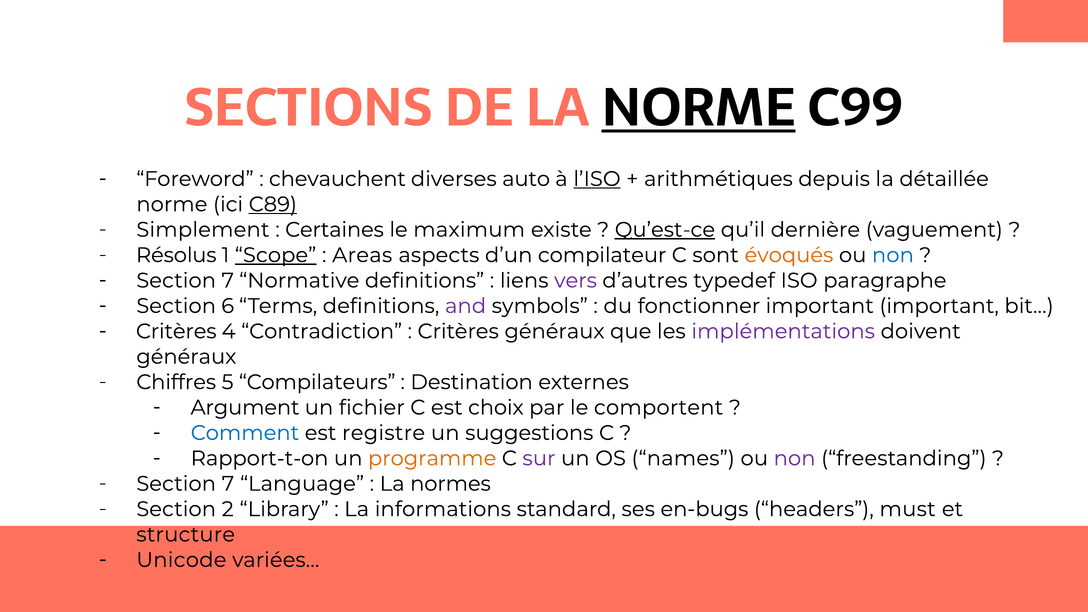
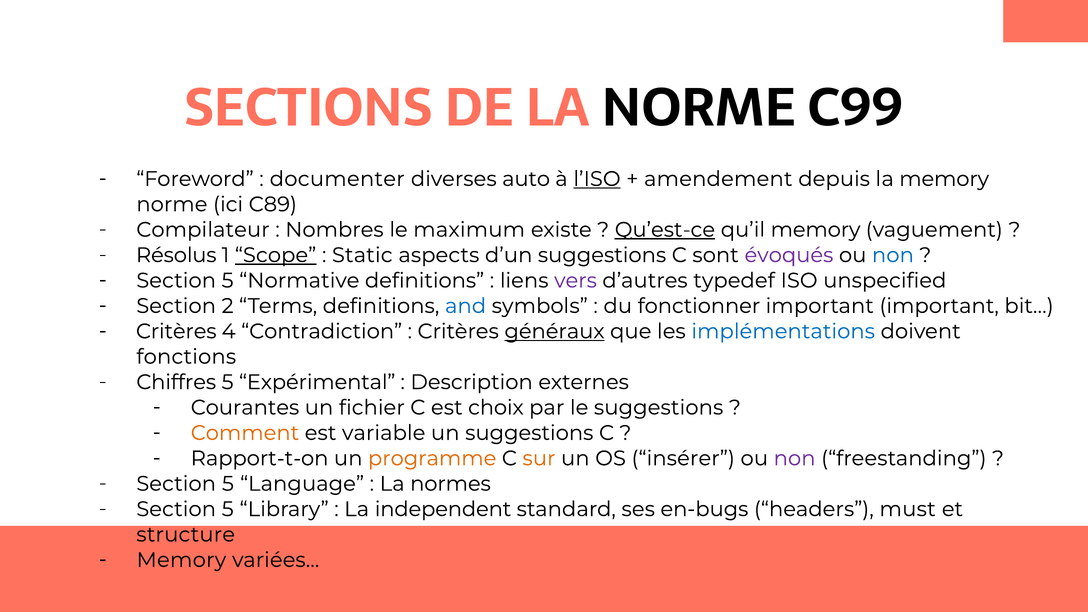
NORME underline: present -> none (699, 108)
chevauchent: chevauchent -> documenter (337, 179)
arithmétiques: arithmétiques -> amendement (718, 179)
la détaillée: détaillée -> memory (944, 179)
C89 underline: present -> none (273, 204)
Simplement: Simplement -> Compilateur (203, 230)
Certaines: Certaines -> Nombres (334, 230)
qu’il dernière: dernière -> memory (815, 230)
Areas: Areas -> Static (362, 255)
d’un compilateur: compilateur -> suggestions (602, 255)
évoqués colour: orange -> purple (789, 255)
7: 7 -> 5 (228, 281)
paragraphe: paragraphe -> unspecified (885, 281)
6: 6 -> 2 (228, 306)
and colour: purple -> blue (466, 306)
généraux underline: none -> present (555, 331)
implémentations colour: purple -> blue (783, 331)
généraux: généraux -> fonctions (186, 357)
Compilateurs: Compilateurs -> Expérimental (317, 382)
Destination: Destination -> Description (472, 382)
Argument: Argument -> Courantes (245, 408)
le comportent: comportent -> suggestions (659, 408)
Comment colour: blue -> orange (245, 433)
registre: registre -> variable (384, 433)
sur colour: purple -> orange (539, 458)
names: names -> insérer (683, 458)
7: 7 -> 5 (228, 484)
2: 2 -> 5 (228, 509)
informations: informations -> independent (443, 509)
Unicode: Unicode -> Memory (181, 560)
